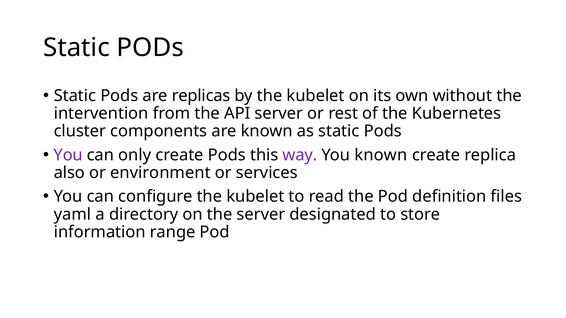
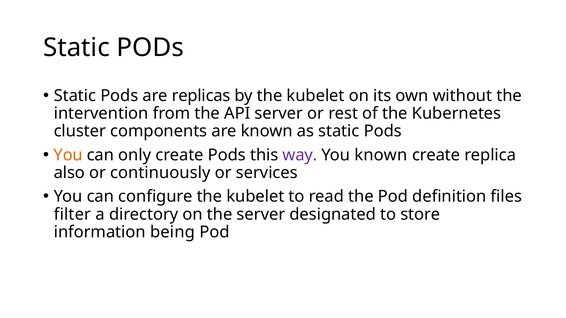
You colour: purple -> orange (68, 155)
environment: environment -> continuously (160, 173)
yaml: yaml -> filter (72, 214)
range: range -> being (173, 232)
